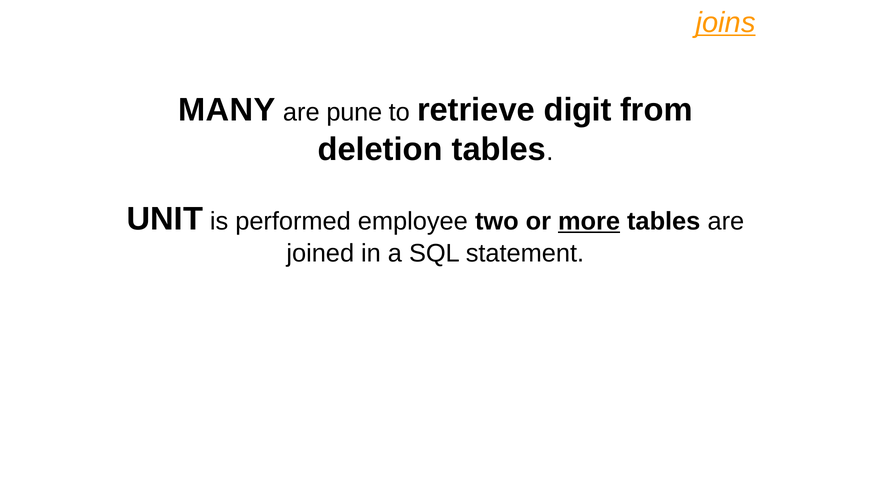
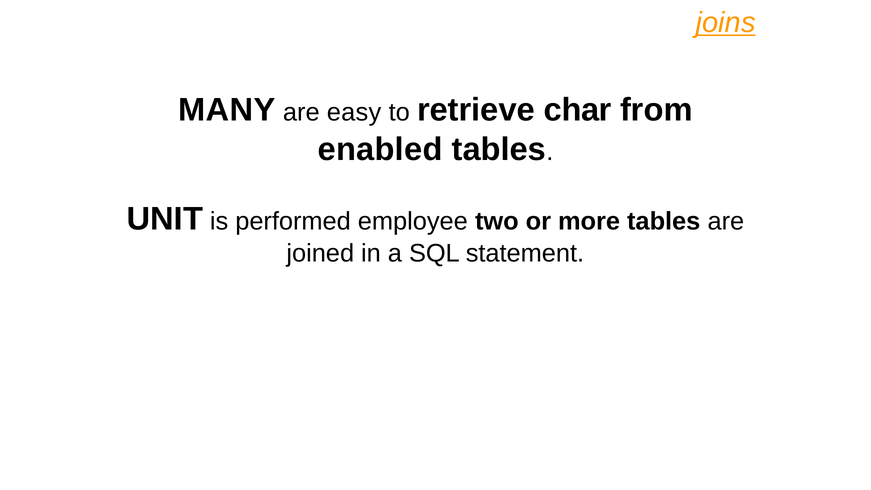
pune: pune -> easy (354, 112)
digit: digit -> char (578, 110)
deletion: deletion -> enabled (380, 149)
more underline: present -> none (589, 221)
